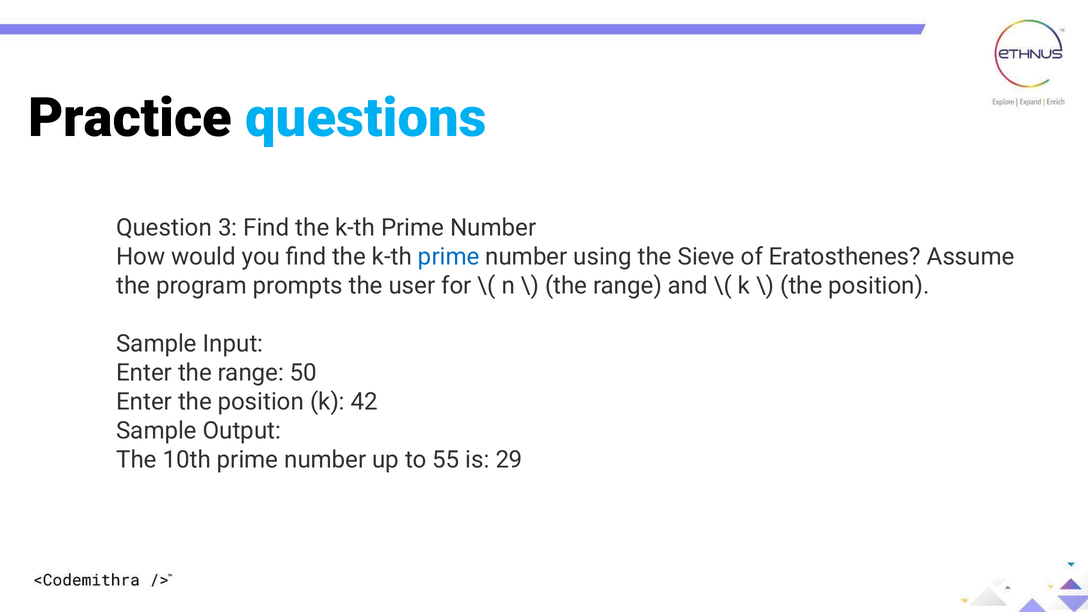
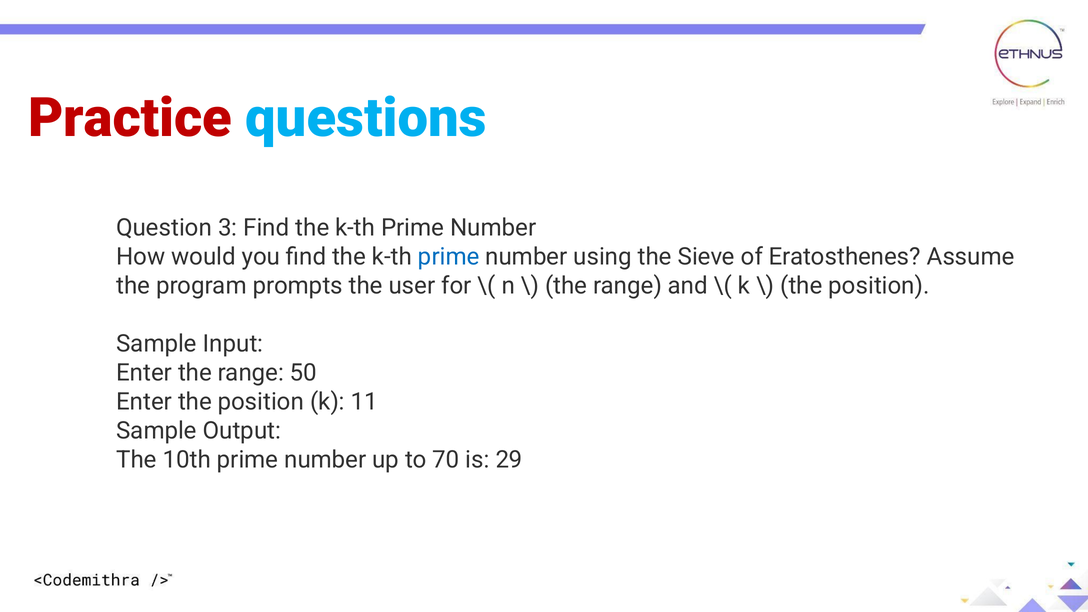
Practice colour: black -> red (130, 118)
42: 42 -> 11 (364, 402)
55: 55 -> 70 (446, 460)
